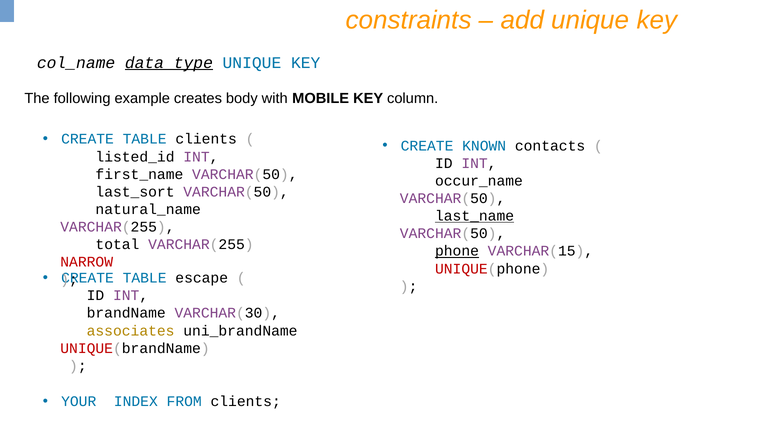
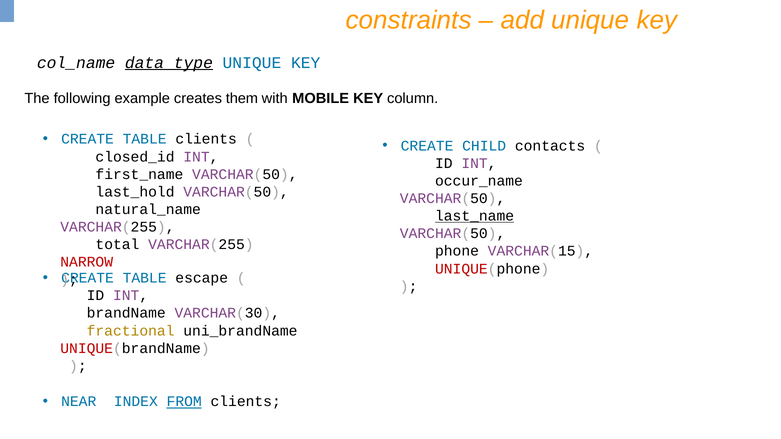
body: body -> them (242, 99)
KNOWN: KNOWN -> CHILD (484, 146)
listed_id: listed_id -> closed_id (135, 157)
last_sort: last_sort -> last_hold (135, 192)
phone underline: present -> none (457, 251)
associates: associates -> fractional (131, 331)
YOUR: YOUR -> NEAR (79, 402)
FROM underline: none -> present (184, 402)
